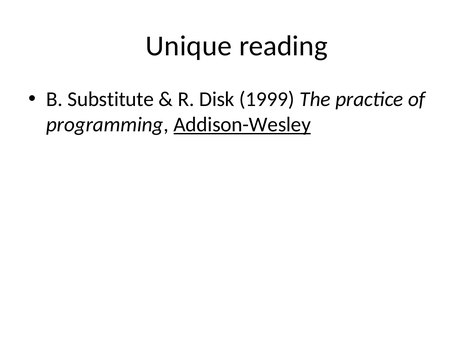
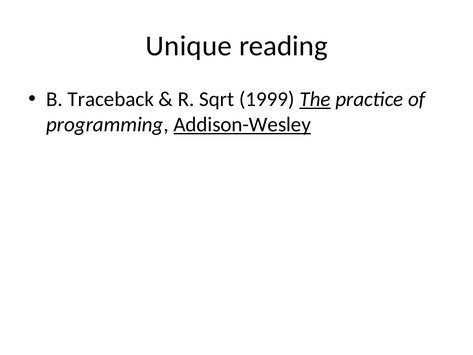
Substitute: Substitute -> Traceback (111, 99)
Disk: Disk -> Sqrt (217, 99)
The underline: none -> present (315, 99)
